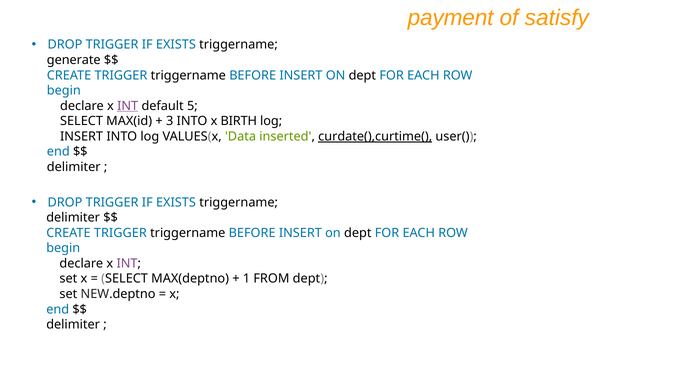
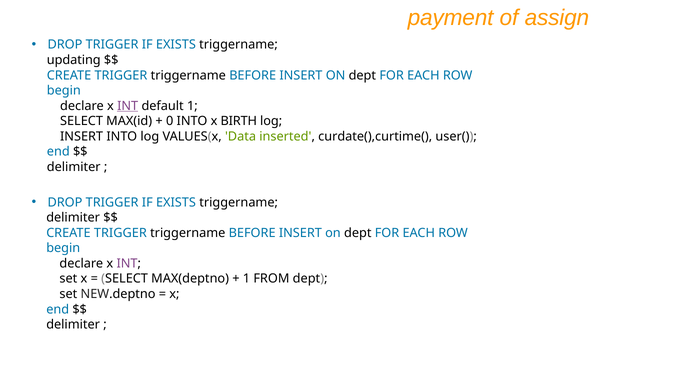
satisfy: satisfy -> assign (557, 18)
generate: generate -> updating (74, 60)
default 5: 5 -> 1 (192, 106)
3: 3 -> 0 (170, 121)
curdate(),curtime( underline: present -> none (375, 136)
